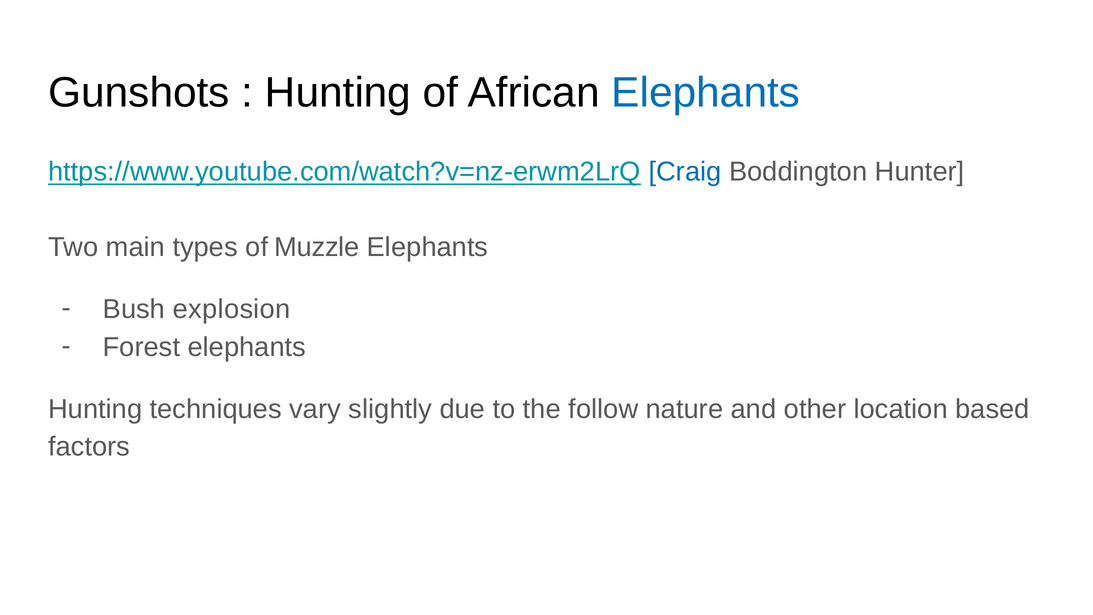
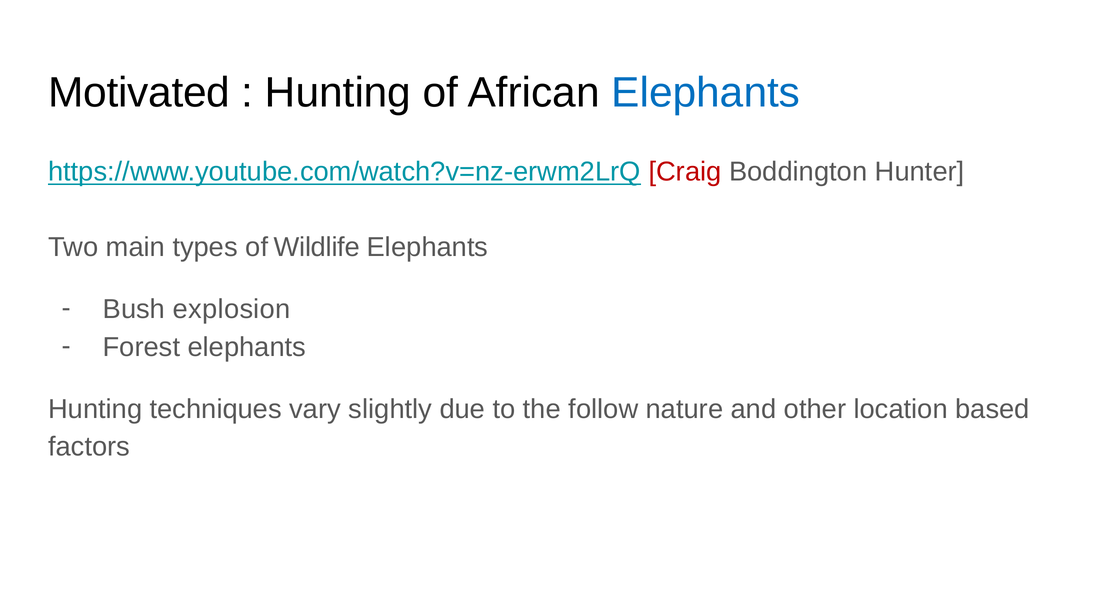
Gunshots: Gunshots -> Motivated (139, 93)
Craig colour: blue -> red (685, 172)
Muzzle: Muzzle -> Wildlife (317, 247)
